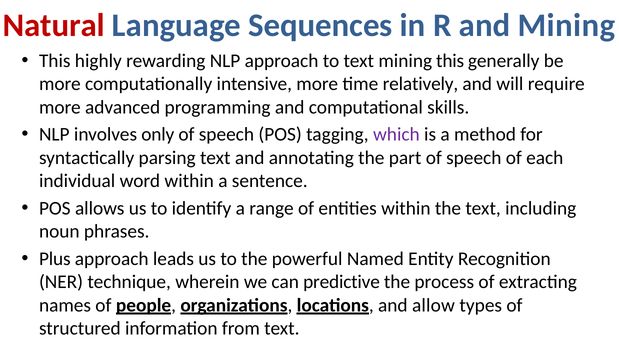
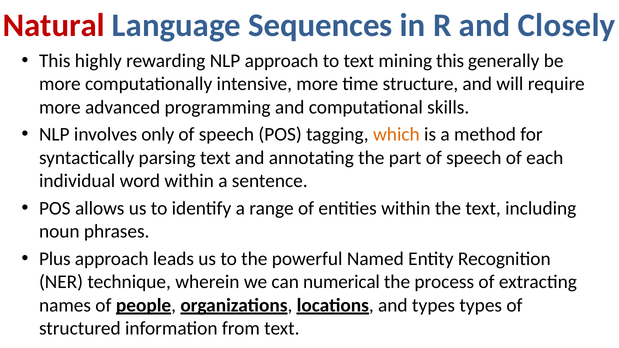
and Mining: Mining -> Closely (567, 26)
relatively: relatively -> structure (420, 84)
which colour: purple -> orange (396, 135)
predictive: predictive -> numerical (342, 282)
and allow: allow -> types (434, 305)
